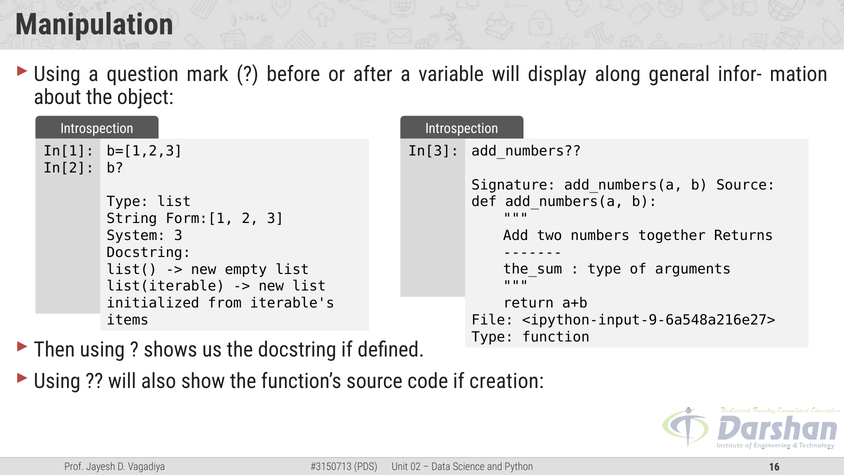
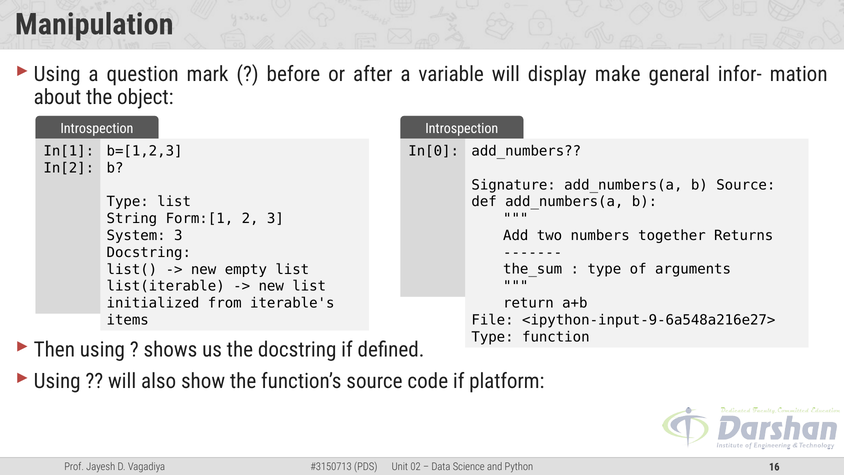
along: along -> make (618, 74)
In[3: In[3 -> In[0 (434, 151)
creation: creation -> platform (507, 381)
